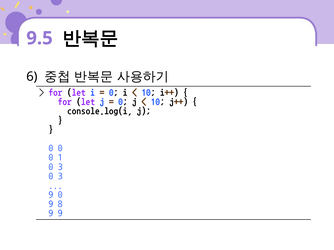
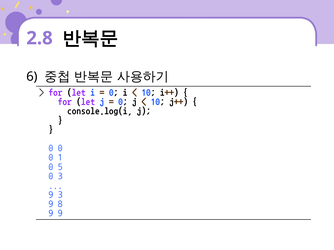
9.5: 9.5 -> 2.8 (40, 38)
3: 3 -> 5 (60, 167)
9 0: 0 -> 3 (60, 195)
